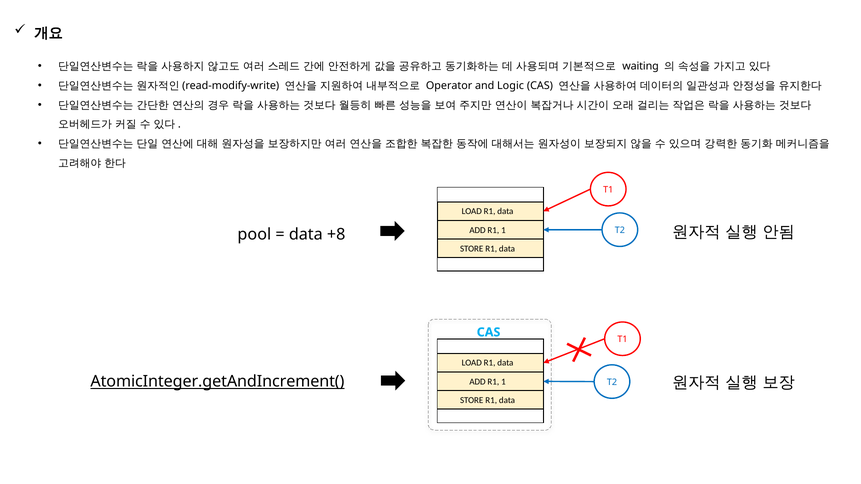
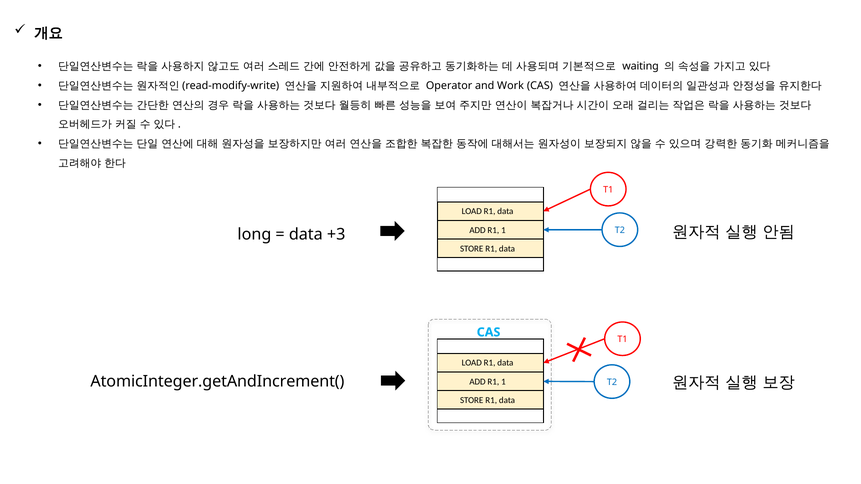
Logic: Logic -> Work (511, 86)
pool: pool -> long (254, 235)
+8: +8 -> +3 (336, 235)
AtomicInteger.getAndIncrement( underline: present -> none (217, 382)
